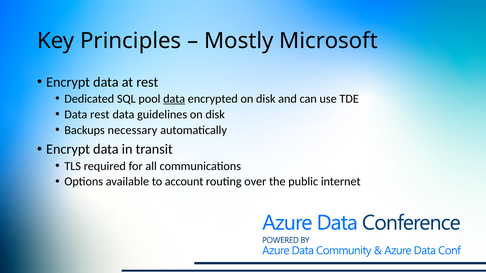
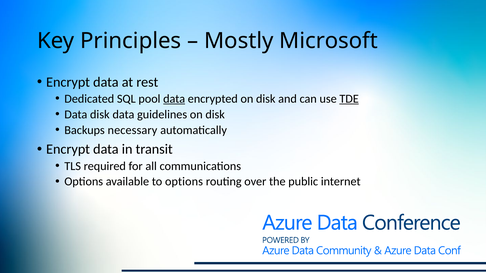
TDE underline: none -> present (349, 99)
Data rest: rest -> disk (100, 115)
to account: account -> options (184, 182)
